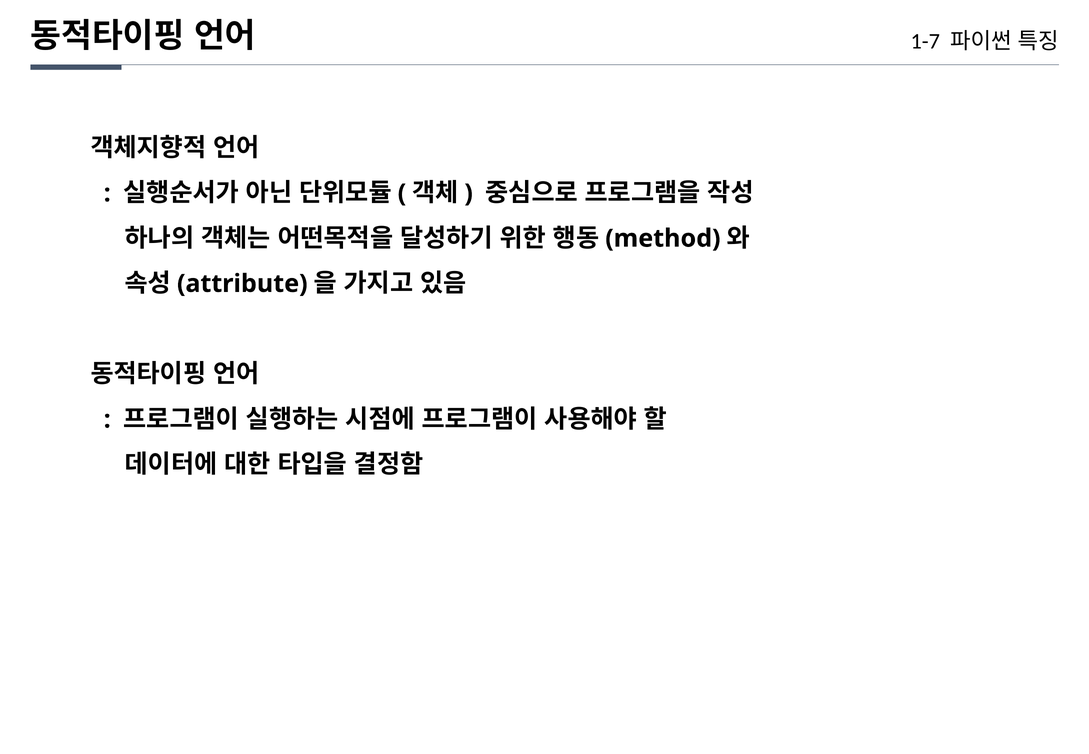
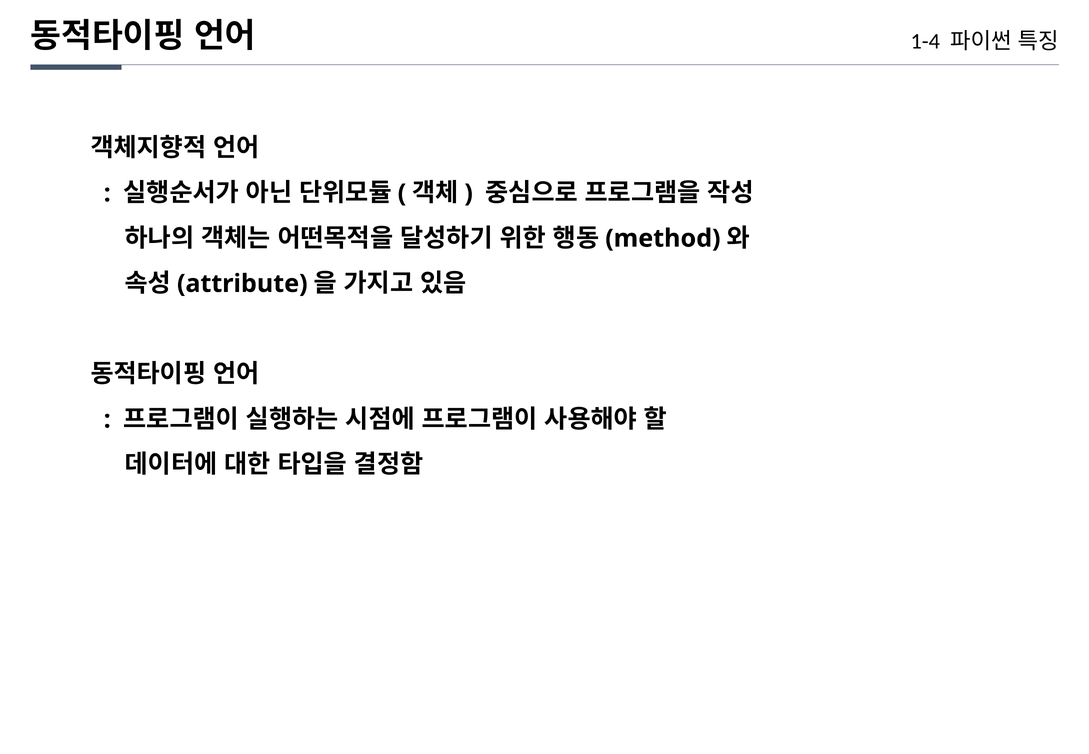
1-7: 1-7 -> 1-4 (925, 41)
